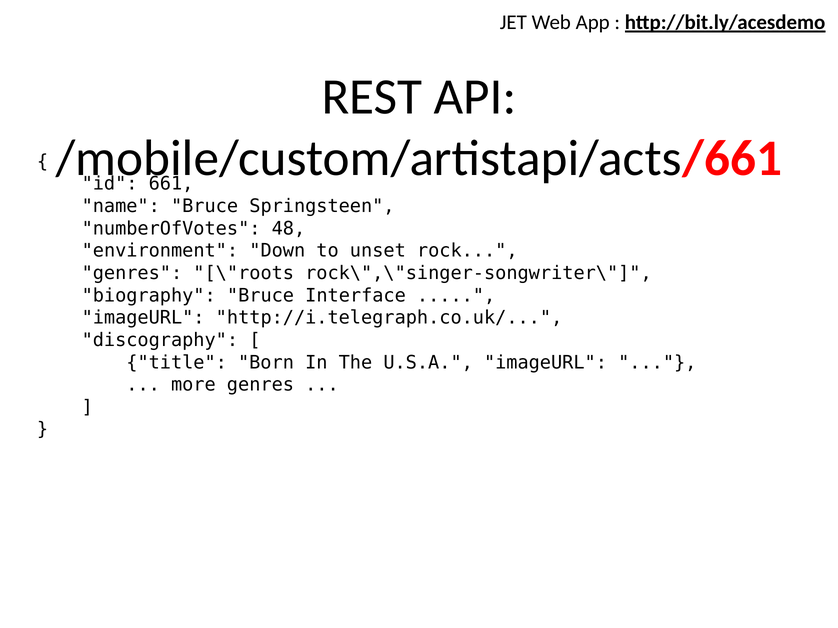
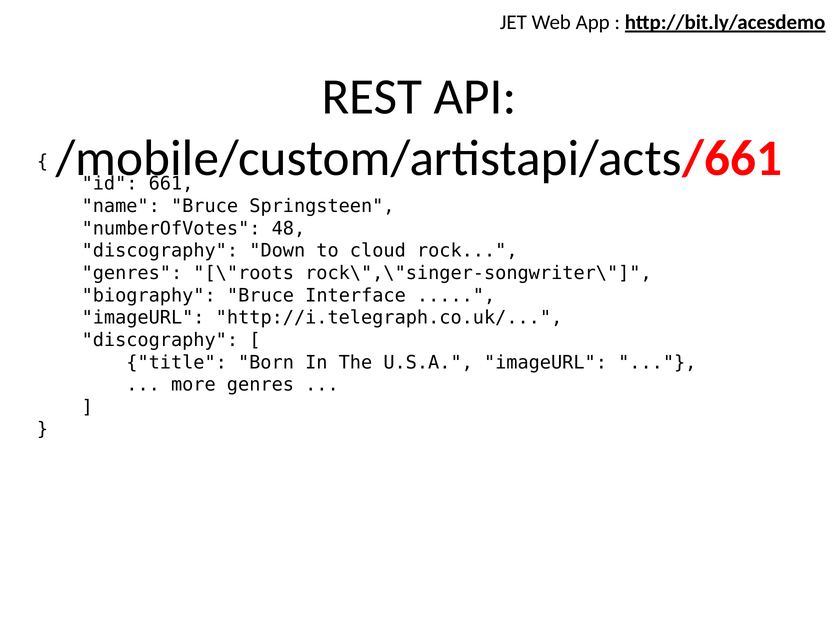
environment: environment -> discography (160, 251)
unset: unset -> cloud (378, 251)
